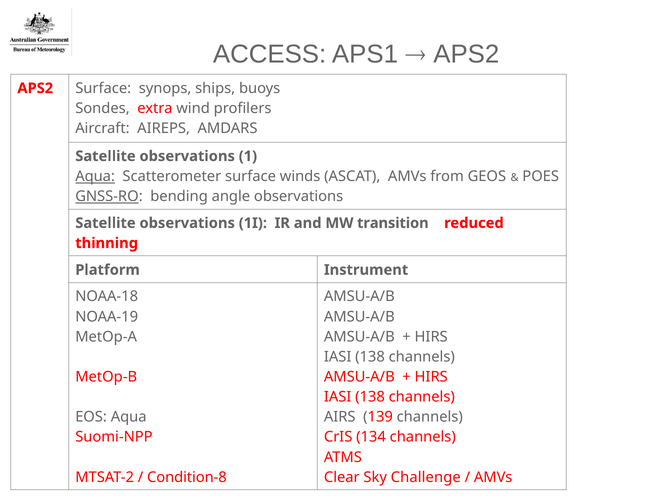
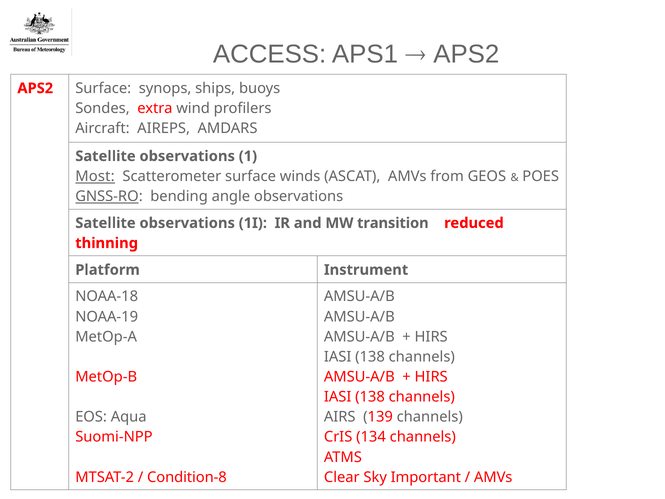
Aqua: Aqua -> Most (95, 176)
Challenge: Challenge -> Important (426, 477)
